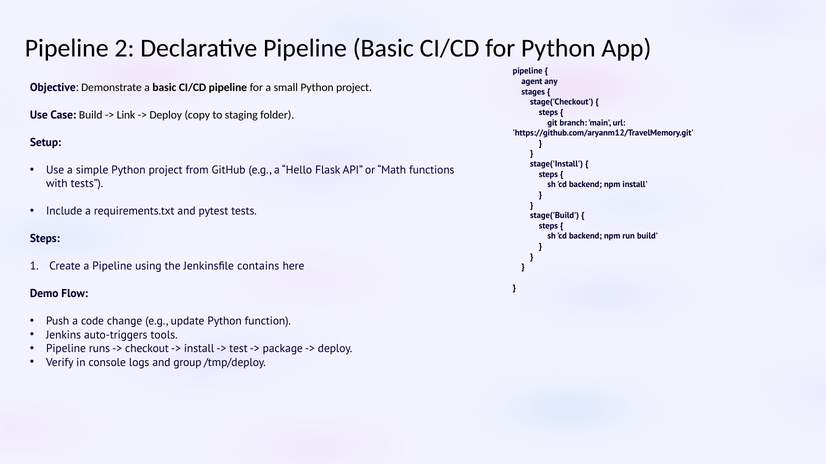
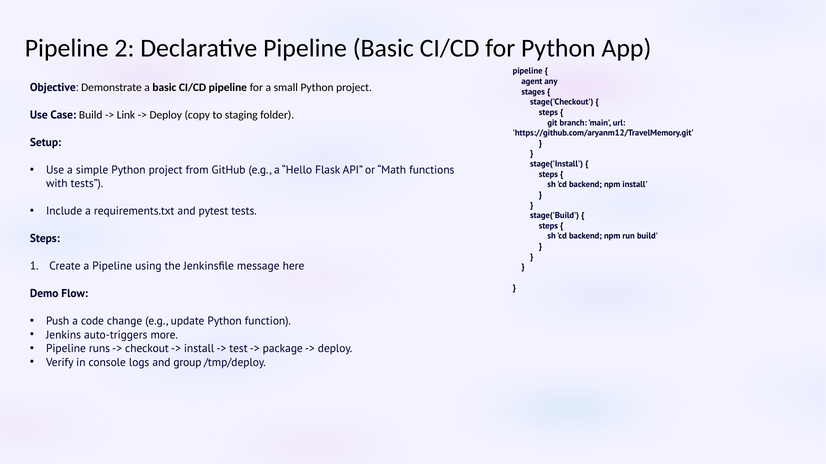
contains: contains -> message (258, 267)
tools: tools -> more (164, 335)
